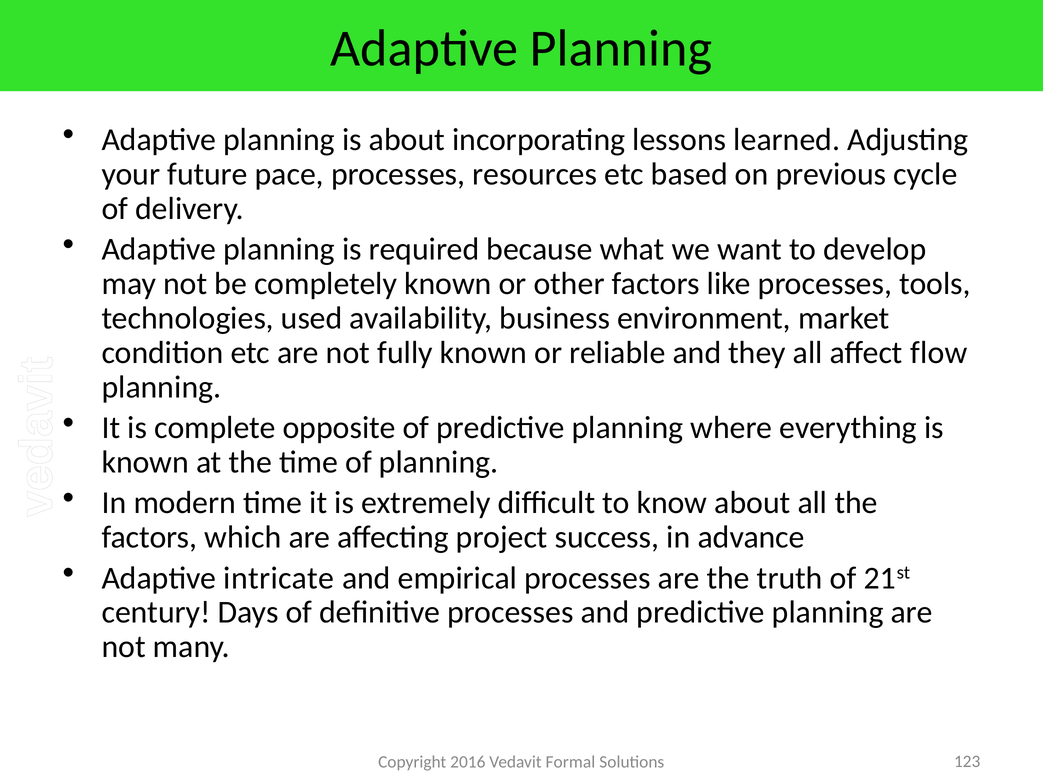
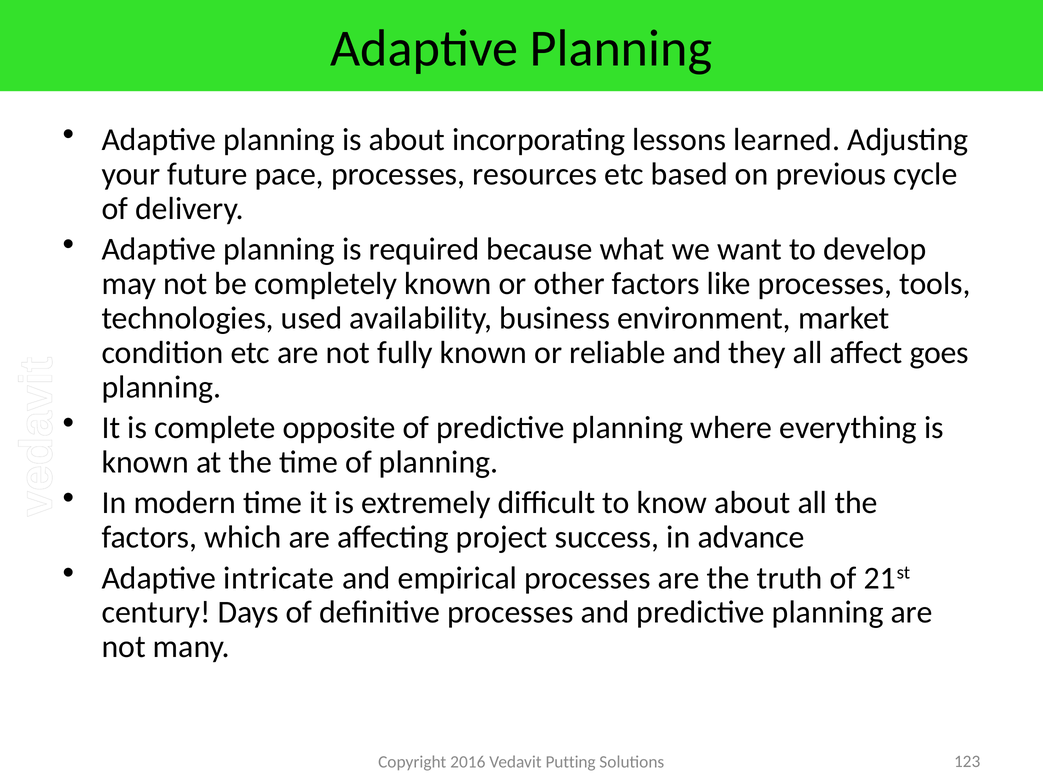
flow: flow -> goes (939, 352)
Formal: Formal -> Putting (571, 761)
